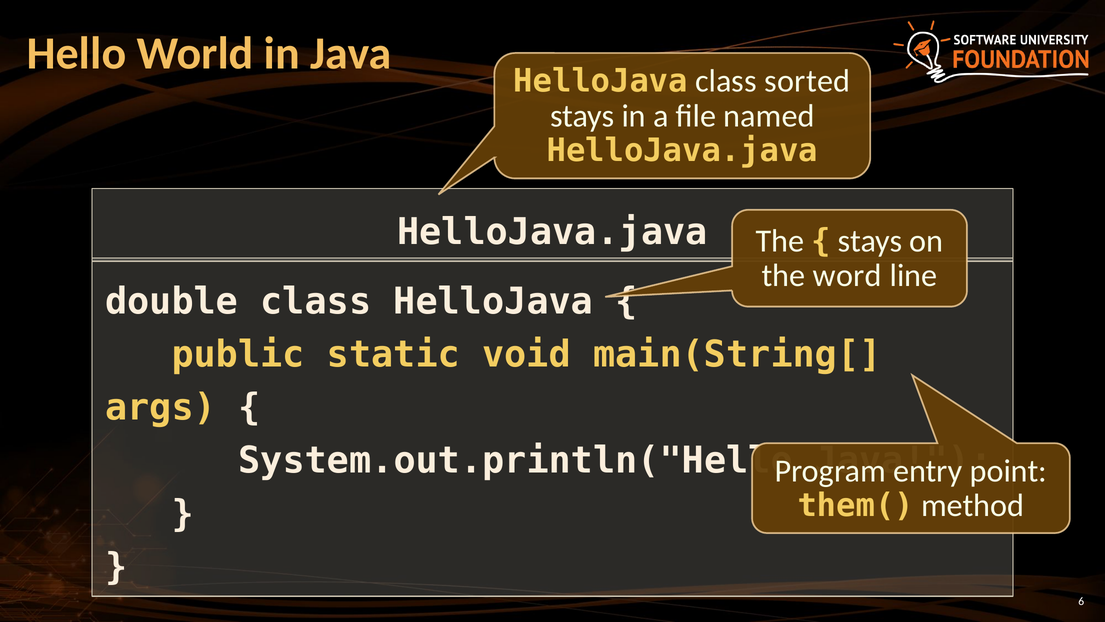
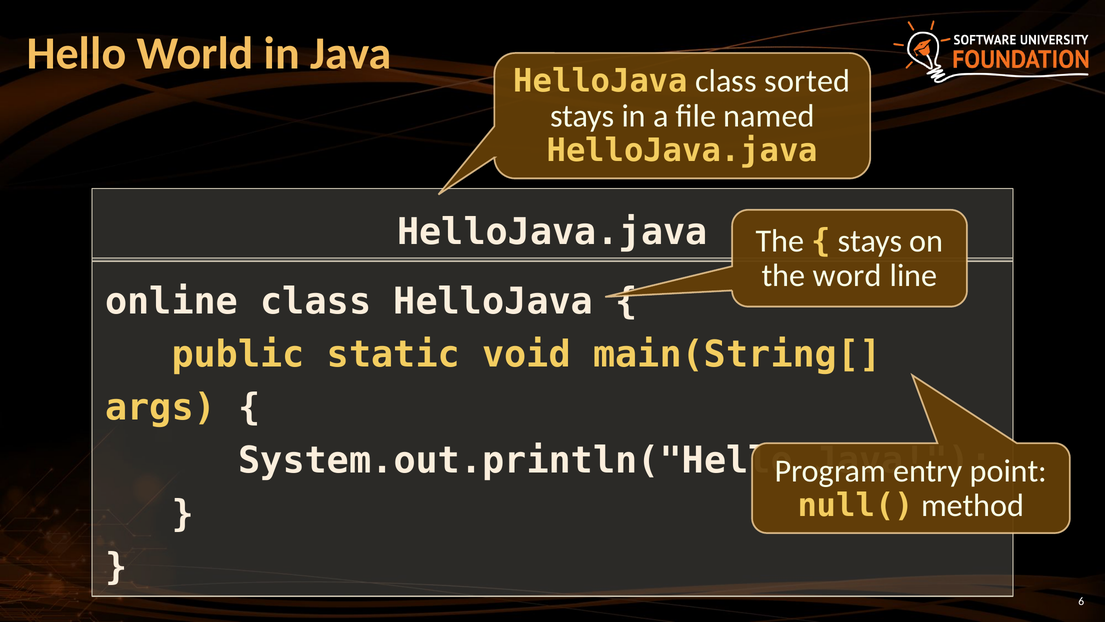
double: double -> online (172, 301)
them(: them( -> null( (856, 505)
